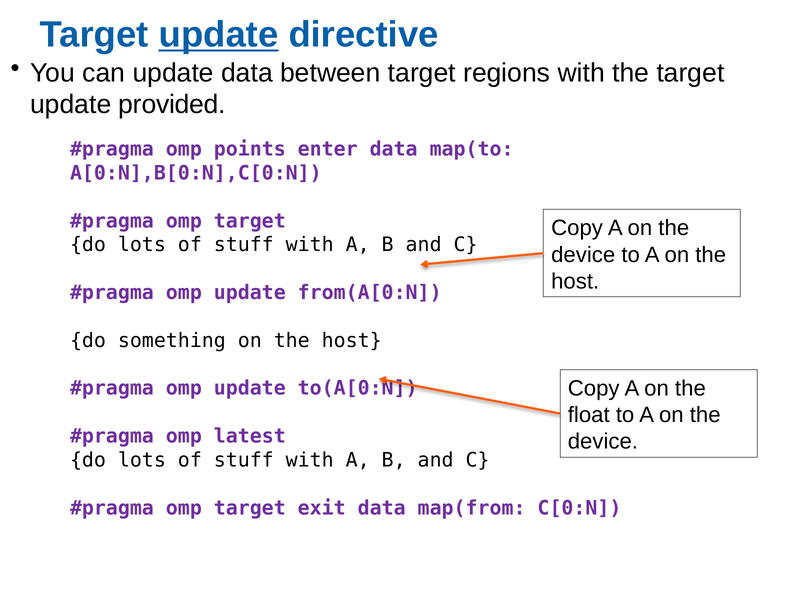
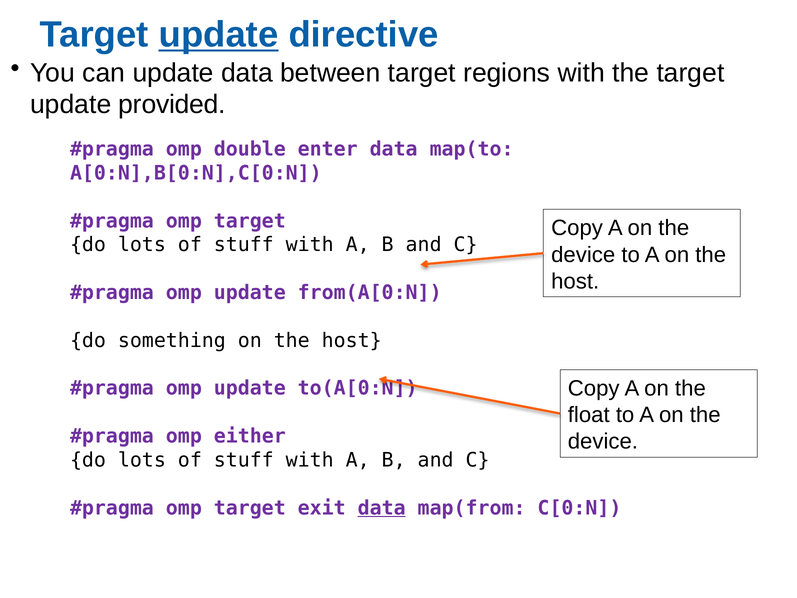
points: points -> double (250, 149)
latest: latest -> either (250, 436)
data underline: none -> present (382, 508)
